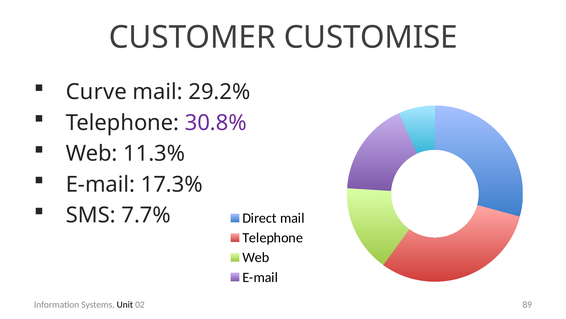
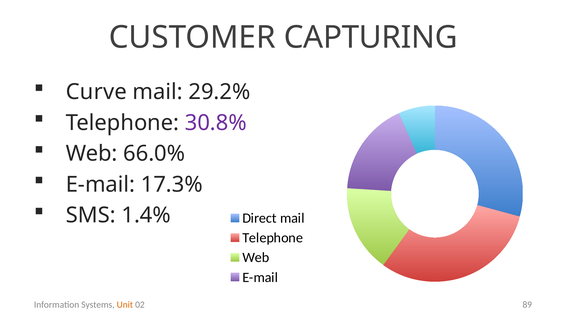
CUSTOMISE: CUSTOMISE -> CAPTURING (371, 37)
11.3%: 11.3% -> 66.0% (154, 153)
7.7%: 7.7% -> 1.4% (146, 215)
Unit colour: black -> orange (125, 304)
